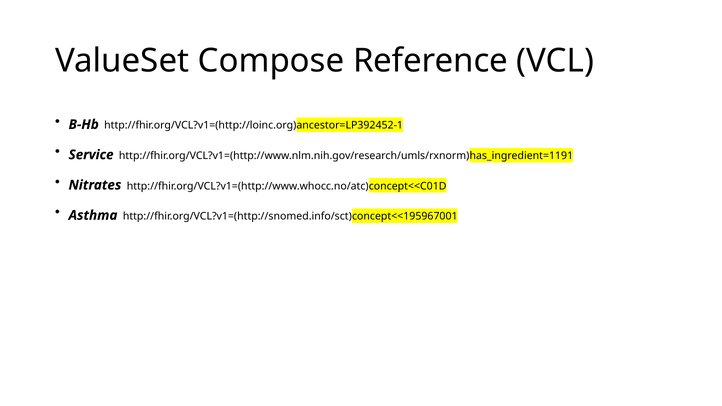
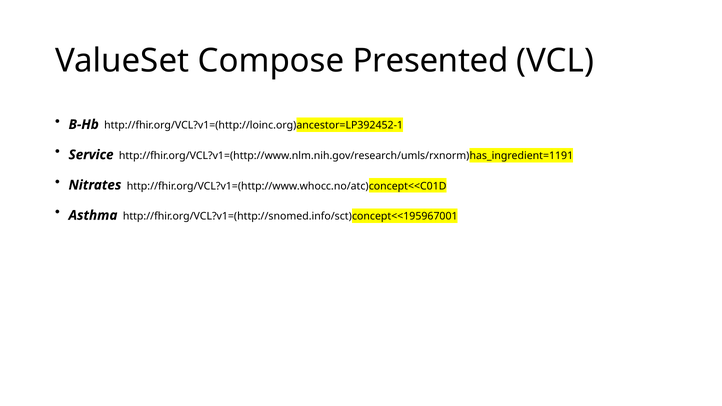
Reference: Reference -> Presented (431, 61)
